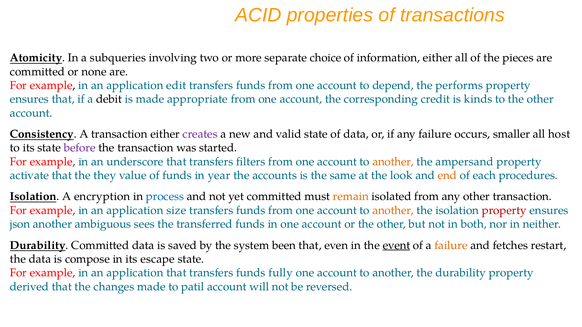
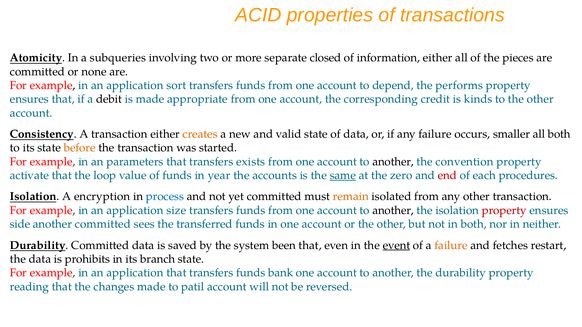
choice: choice -> closed (326, 58)
edit: edit -> sort (176, 85)
creates colour: purple -> orange (200, 134)
all host: host -> both (559, 134)
before colour: purple -> orange (80, 148)
underscore: underscore -> parameters (135, 162)
filters: filters -> exists (251, 162)
another colour: orange -> black (393, 162)
ampersand: ampersand -> convention (465, 162)
they: they -> loop (105, 176)
same underline: none -> present (343, 176)
look: look -> zero (401, 176)
end colour: orange -> red (447, 176)
another colour: orange -> black (393, 211)
json: json -> side (20, 224)
another ambiguous: ambiguous -> committed (103, 224)
compose: compose -> prohibits (88, 259)
escape: escape -> branch (158, 259)
fully: fully -> bank (281, 273)
derived: derived -> reading (29, 287)
